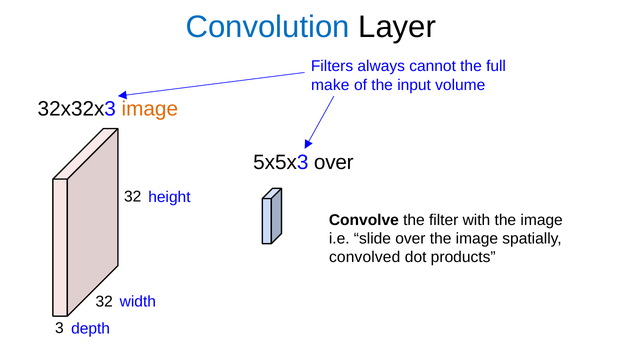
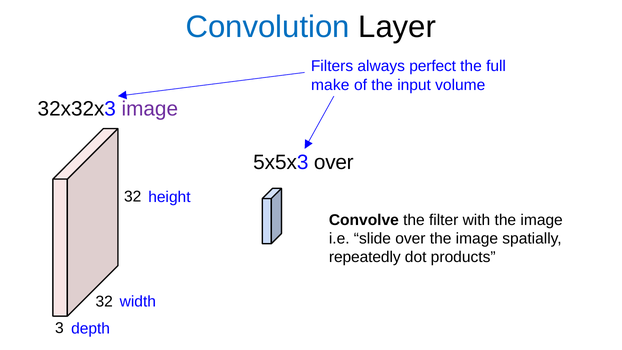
cannot: cannot -> perfect (433, 66)
image colour: orange -> purple (150, 109)
convolved: convolved -> repeatedly (365, 257)
